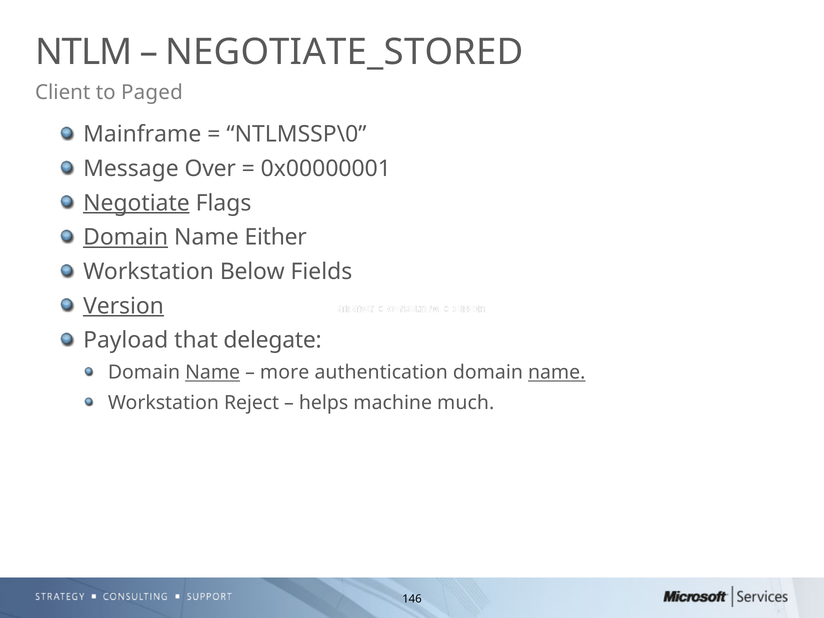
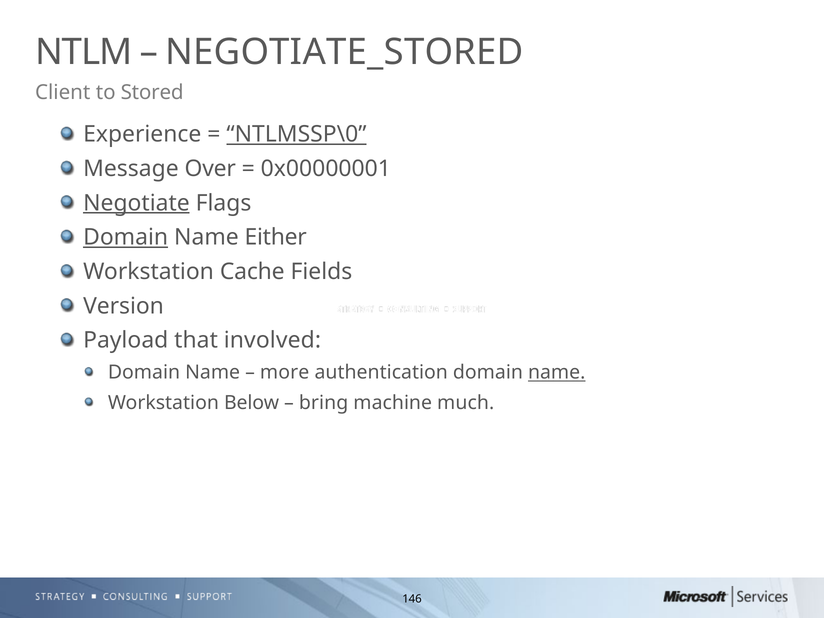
Paged: Paged -> Stored (152, 92)
Mainframe: Mainframe -> Experience (142, 134)
NTLMSSP\0 underline: none -> present (296, 134)
Below: Below -> Cache (252, 272)
Version underline: present -> none (124, 306)
delegate: delegate -> involved (272, 340)
Name underline: present -> none (213, 372)
Reject: Reject -> Below (252, 403)
helps: helps -> bring (324, 403)
